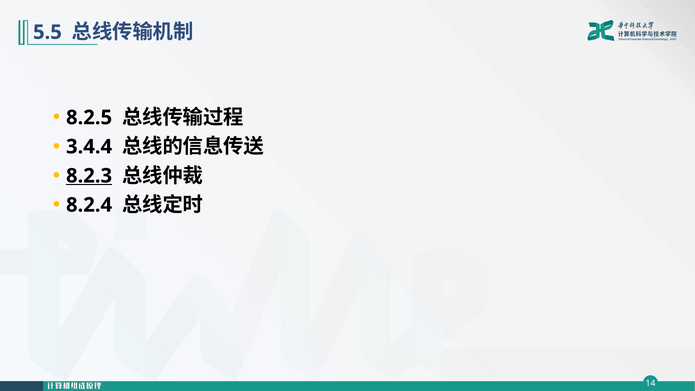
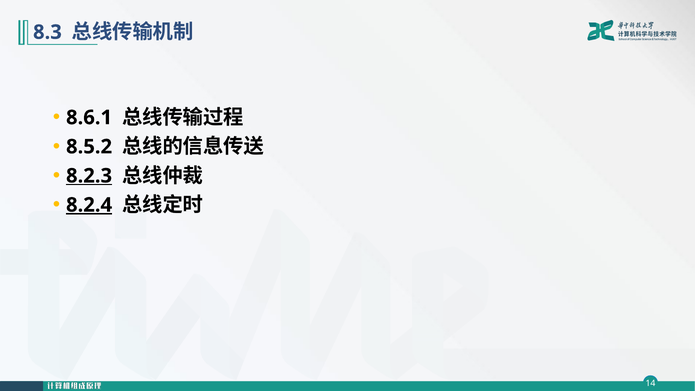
5.5: 5.5 -> 8.3 (47, 32)
8.2.5: 8.2.5 -> 8.6.1 (89, 118)
3.4.4: 3.4.4 -> 8.5.2 (89, 147)
8.2.4 underline: none -> present (89, 205)
